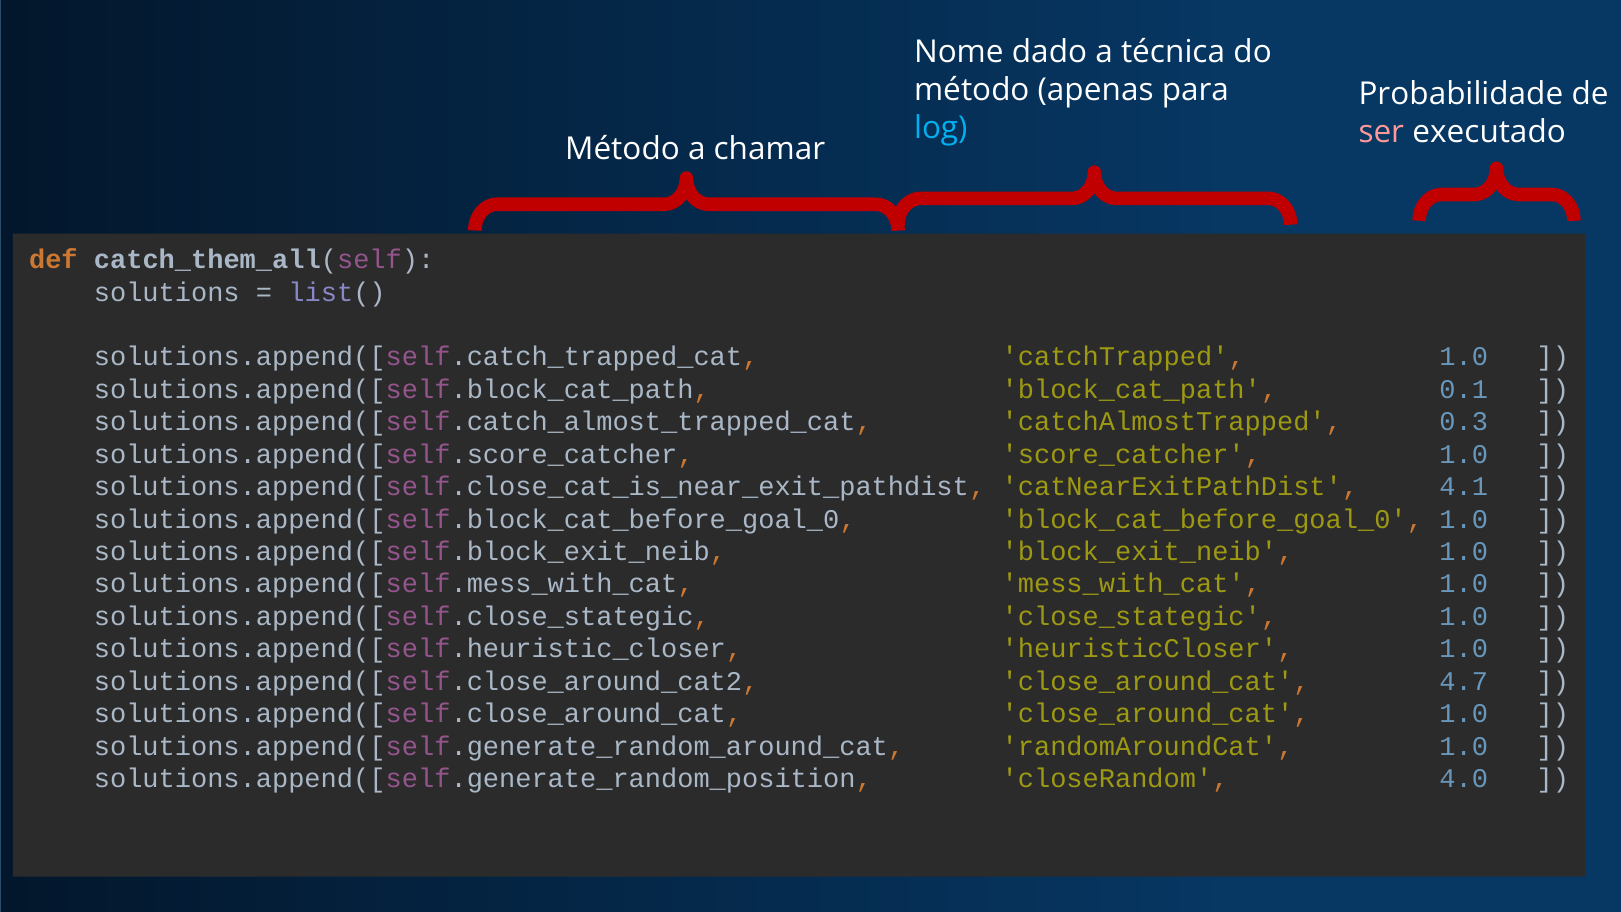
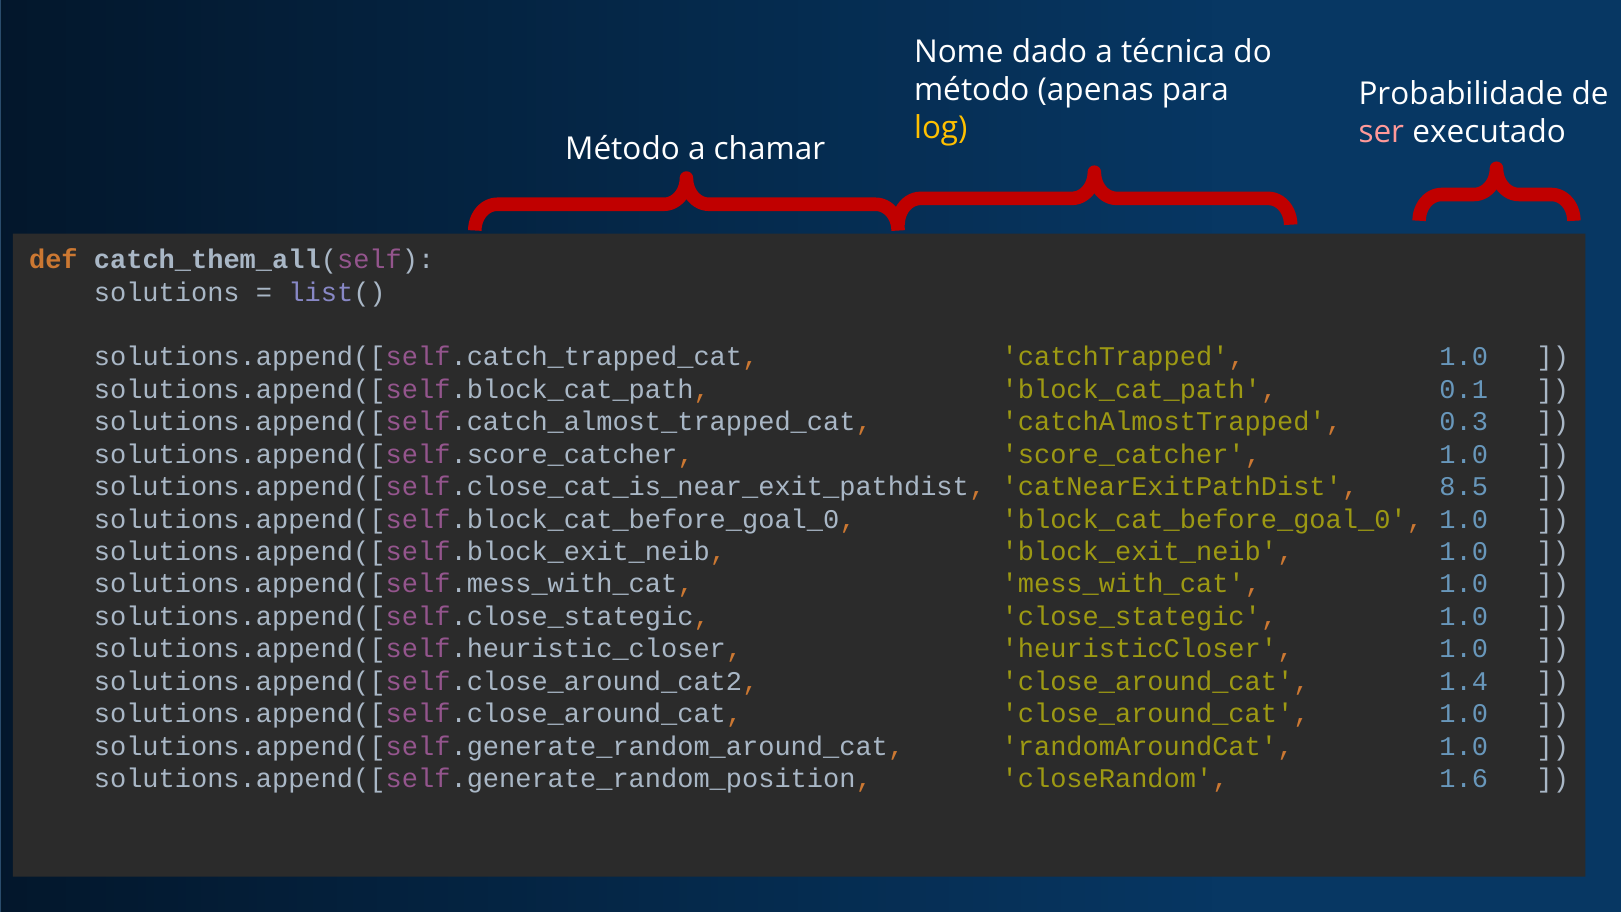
log colour: light blue -> yellow (941, 128)
4.1: 4.1 -> 8.5 (1464, 487)
4.7: 4.7 -> 1.4 (1464, 681)
4.0: 4.0 -> 1.6 (1464, 778)
